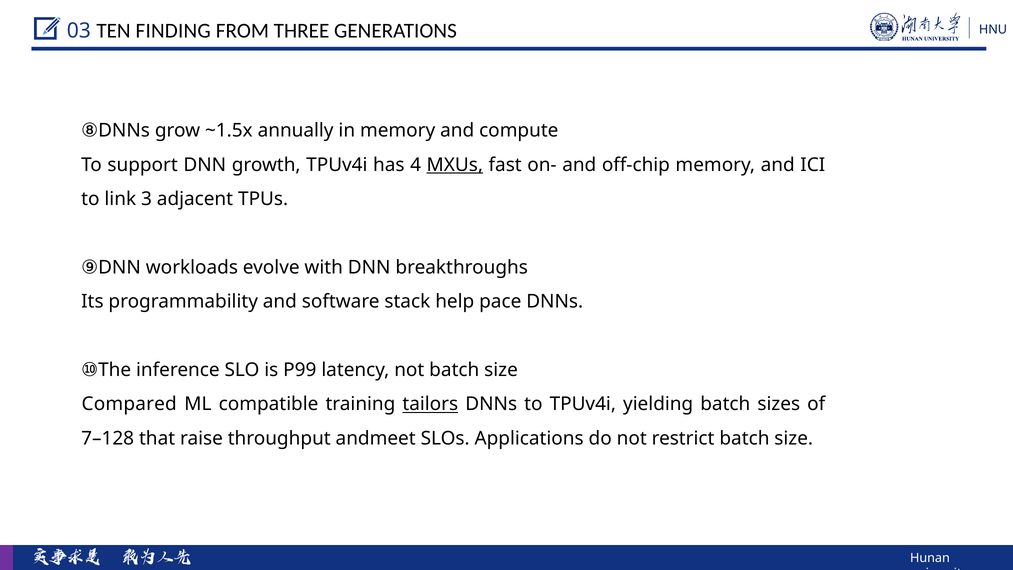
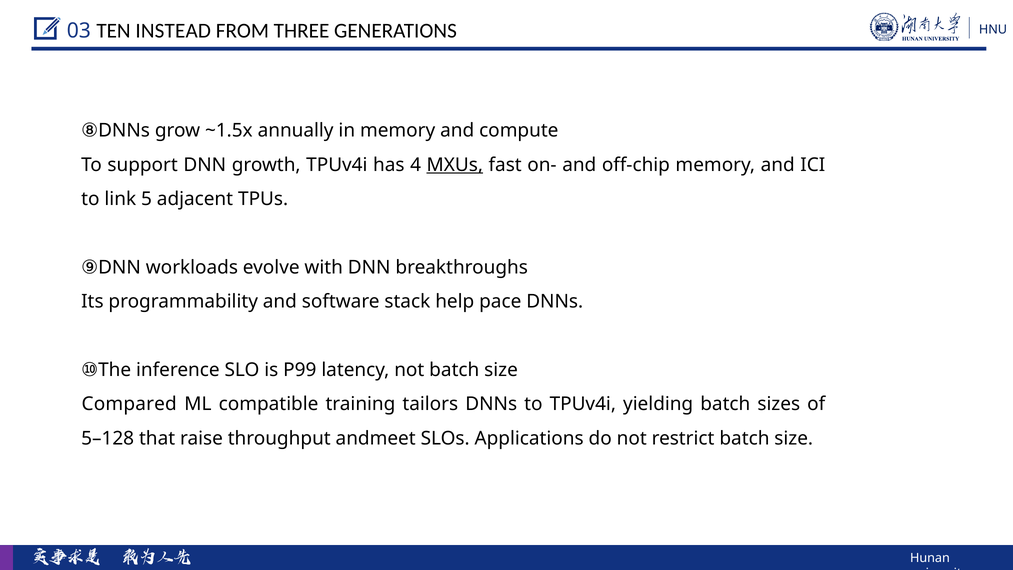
FINDING: FINDING -> INSTEAD (173, 31)
3: 3 -> 5 (147, 199)
tailors underline: present -> none (430, 404)
7–128: 7–128 -> 5–128 (108, 438)
